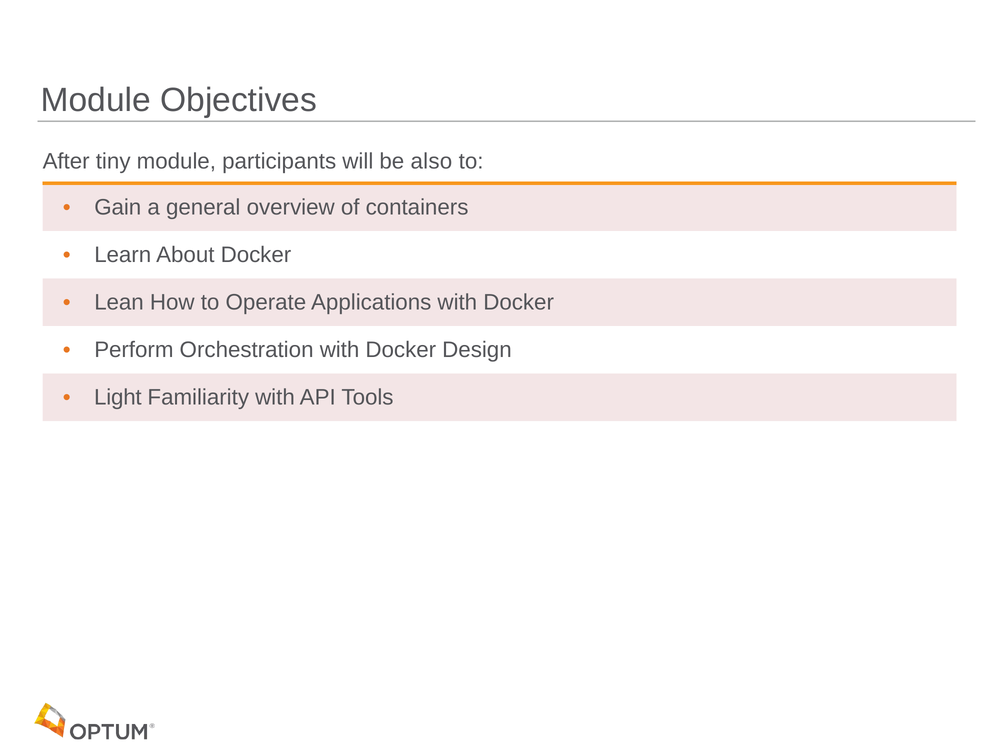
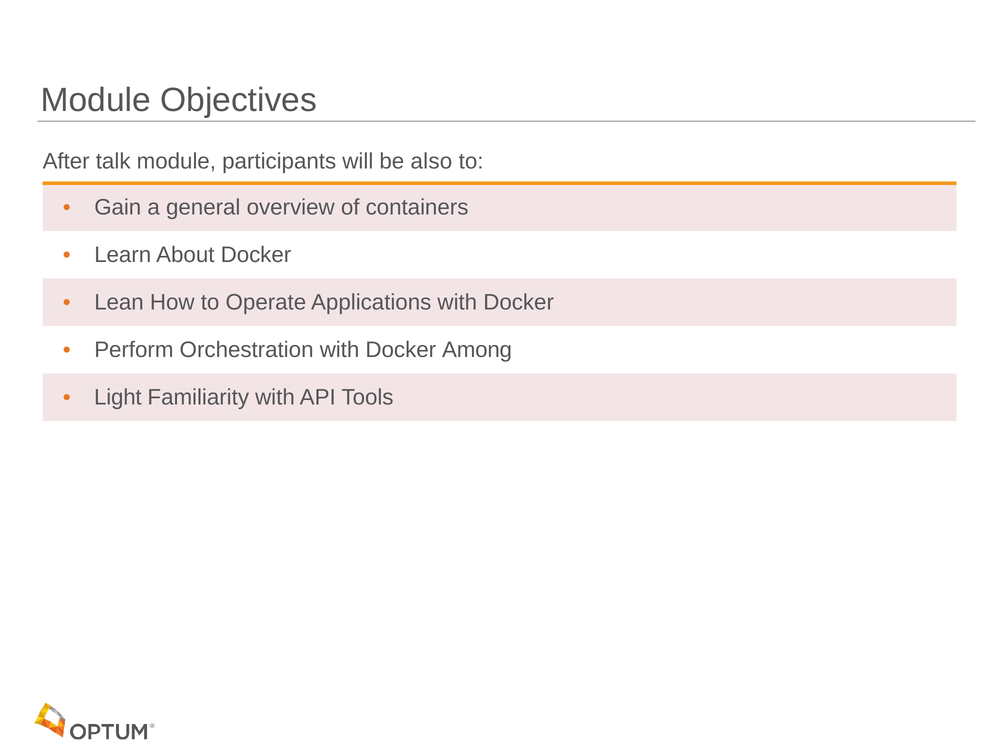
tiny: tiny -> talk (113, 161)
Design: Design -> Among (477, 350)
